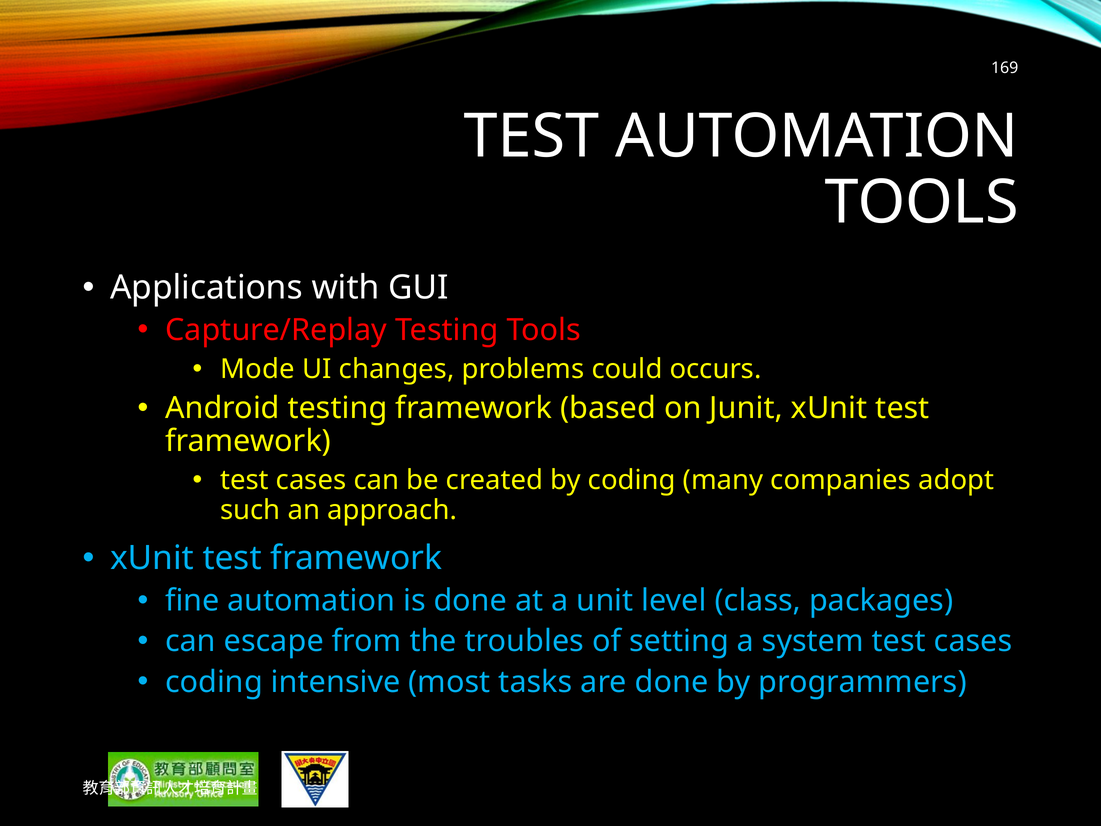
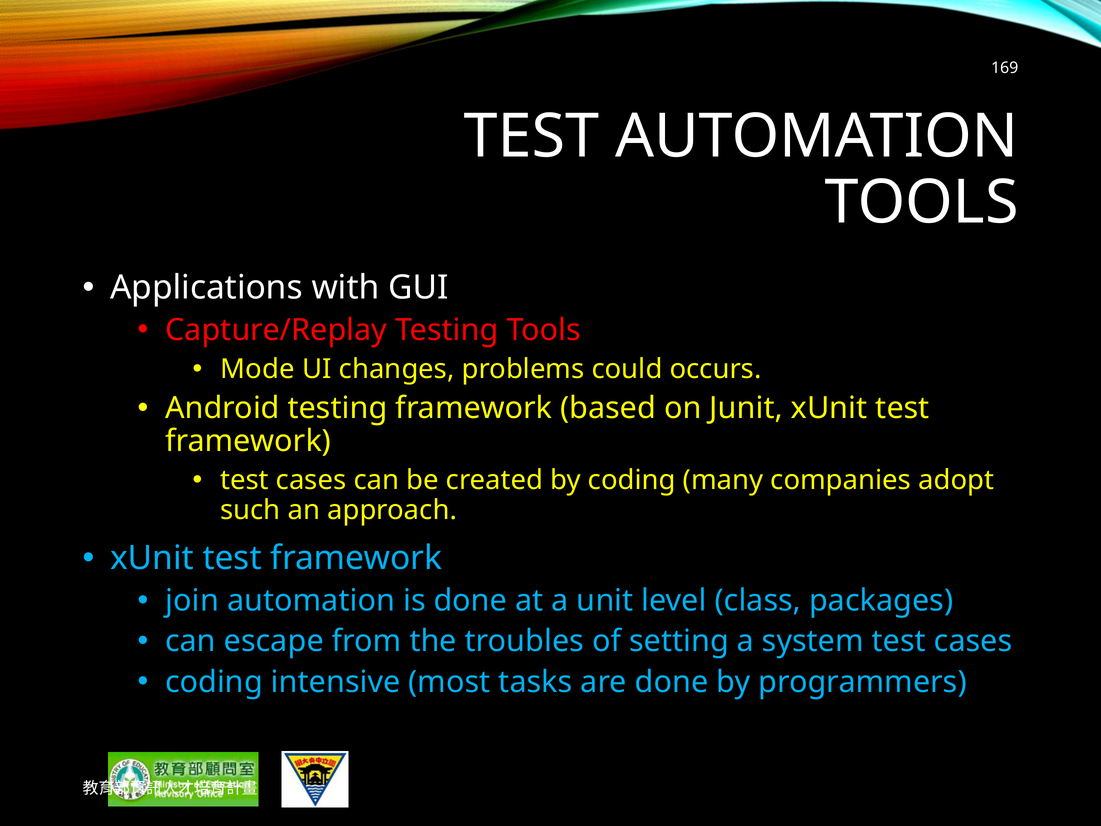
fine: fine -> join (192, 600)
